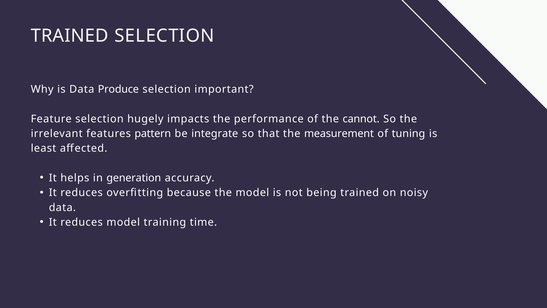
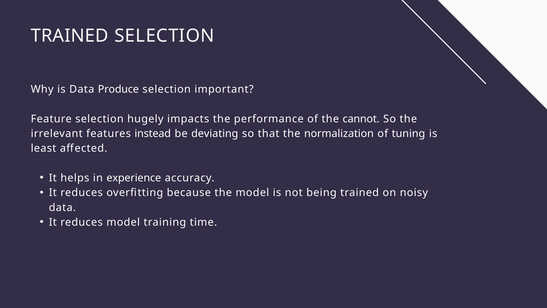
pattern: pattern -> instead (153, 133)
integrate: integrate -> deviating (215, 133)
measurement: measurement -> normalization (339, 133)
generation: generation -> experience (134, 178)
